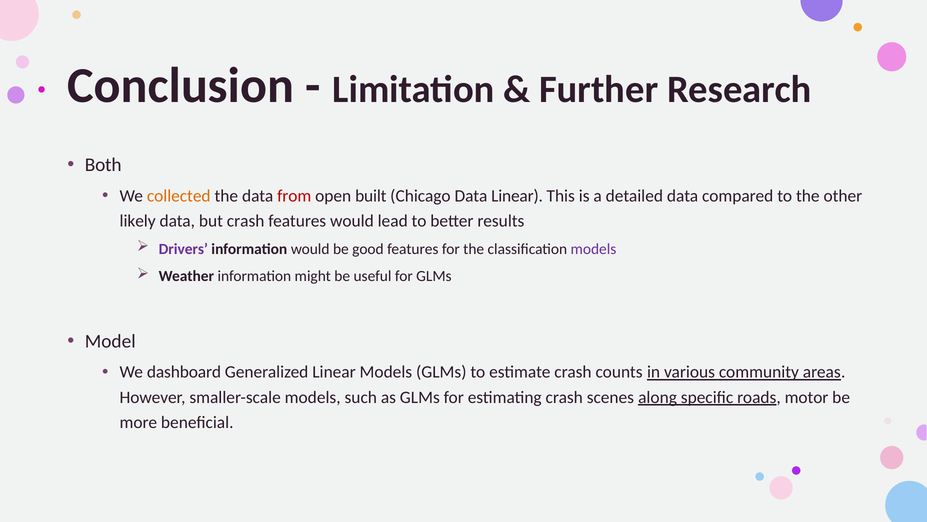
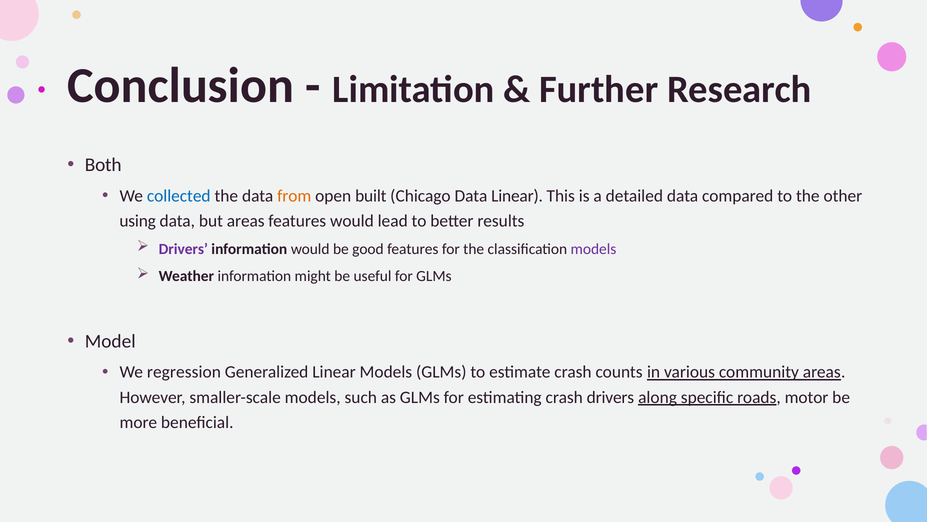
collected colour: orange -> blue (179, 196)
from colour: red -> orange (294, 196)
likely: likely -> using (138, 221)
but crash: crash -> areas (246, 221)
dashboard: dashboard -> regression (184, 372)
crash scenes: scenes -> drivers (610, 397)
